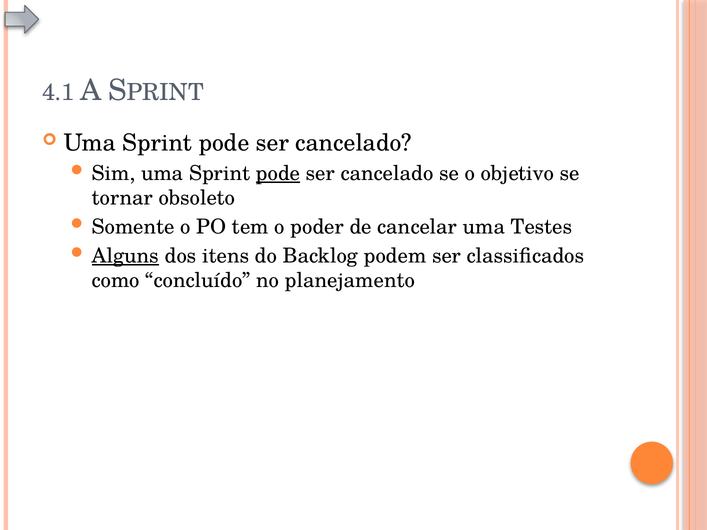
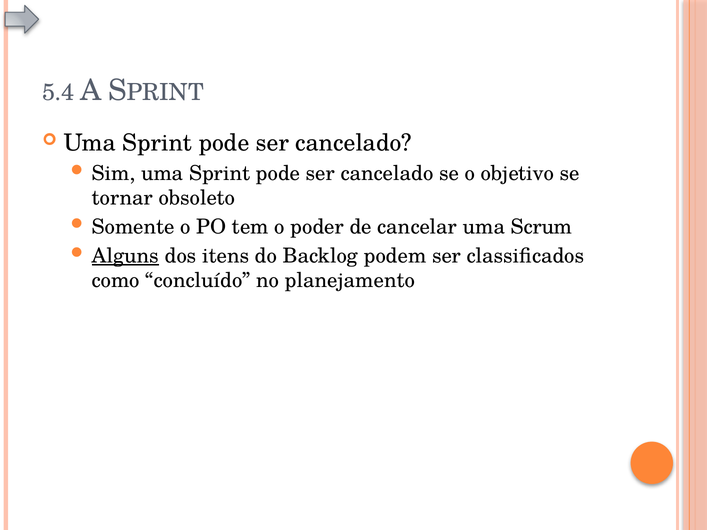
4.1: 4.1 -> 5.4 (58, 92)
pode underline: present -> none (278, 173)
Testes: Testes -> Scrum (542, 227)
